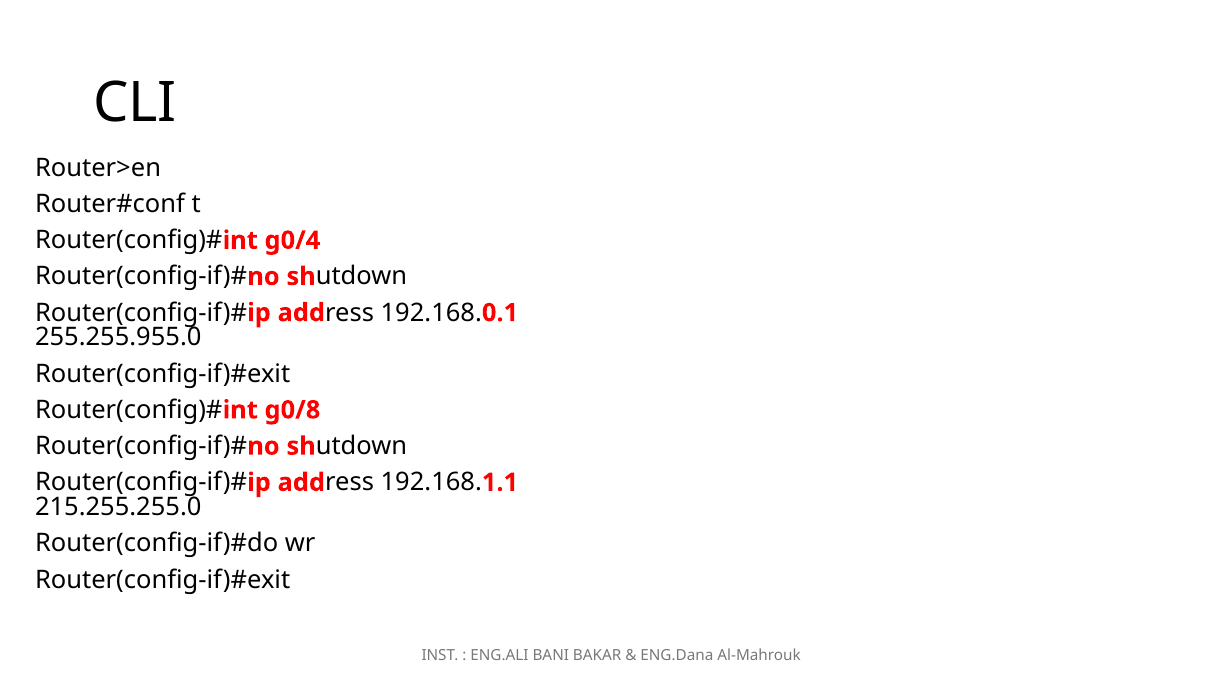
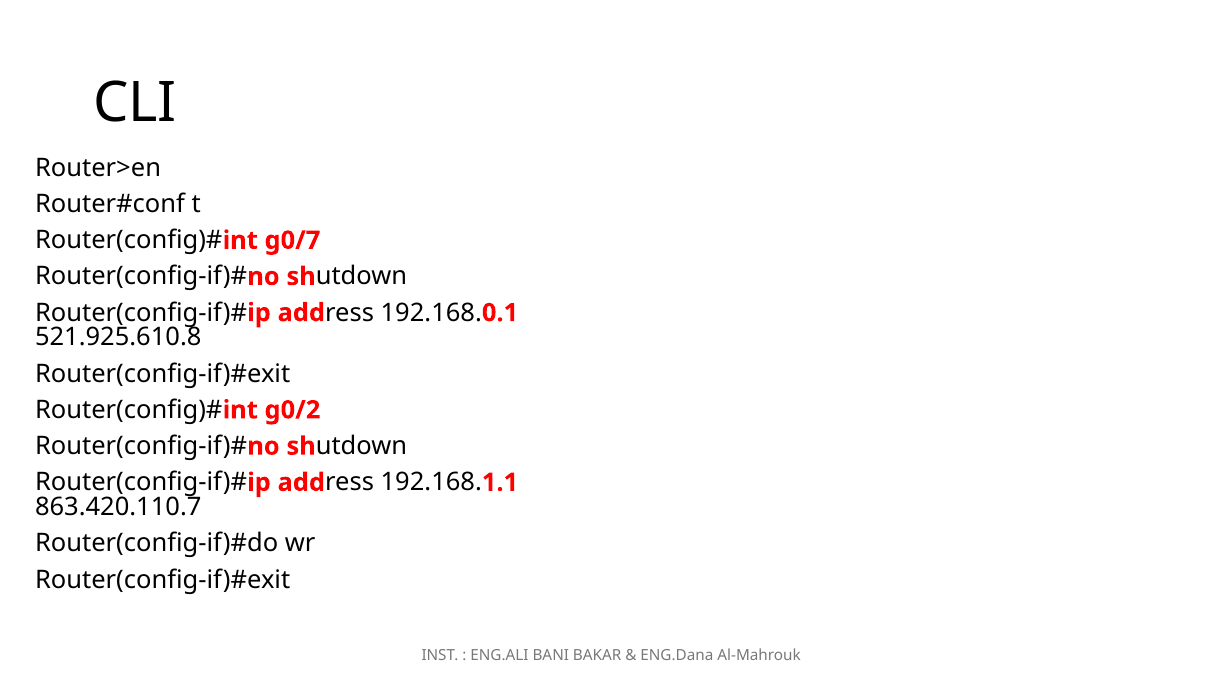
g0/4: g0/4 -> g0/7 (292, 240)
255.255.955.0: 255.255.955.0 -> 521.925.610.8 (118, 338)
g0/8: g0/8 -> g0/2 (292, 410)
215.255.255.0: 215.255.255.0 -> 863.420.110.7 (118, 507)
